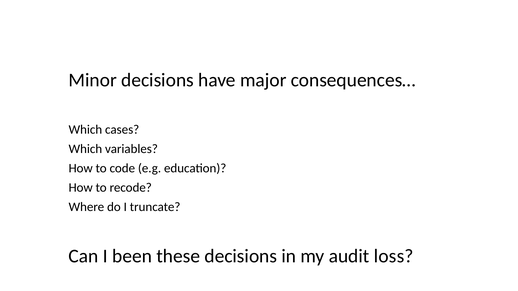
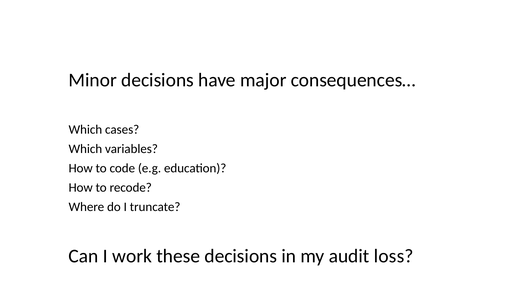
been: been -> work (132, 256)
